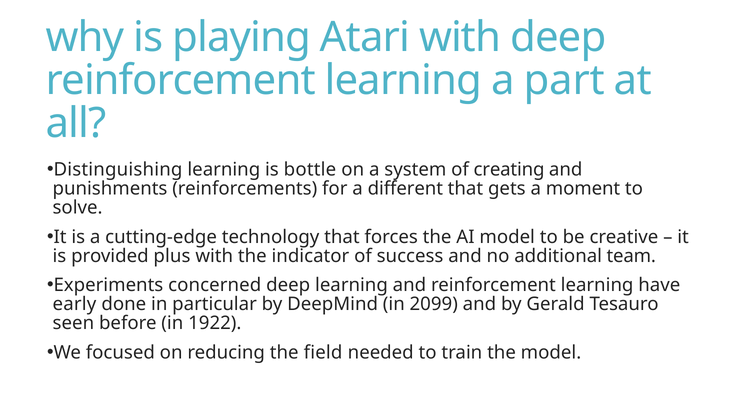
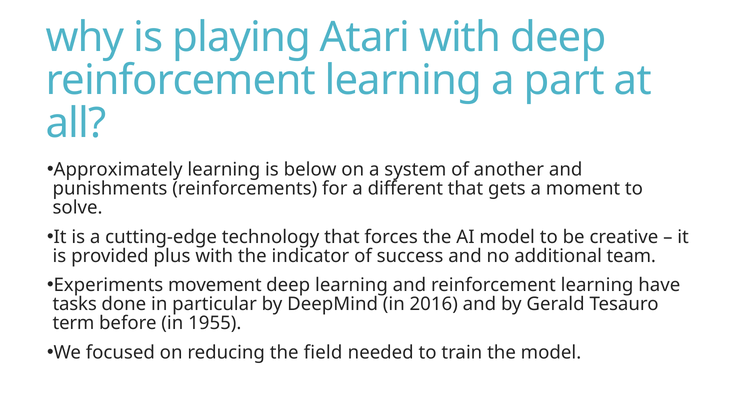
Distinguishing: Distinguishing -> Approximately (118, 170)
bottle: bottle -> below (310, 170)
creating: creating -> another (509, 170)
concerned: concerned -> movement (215, 285)
early: early -> tasks (75, 304)
2099: 2099 -> 2016 (434, 304)
seen: seen -> term (74, 323)
1922: 1922 -> 1955 (215, 323)
